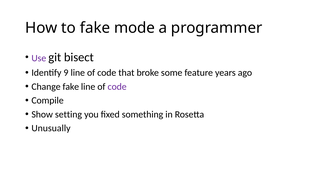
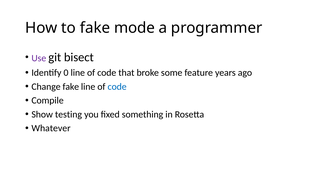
9: 9 -> 0 (66, 73)
code colour: purple -> blue (117, 87)
setting: setting -> testing (69, 114)
Unusually: Unusually -> Whatever (51, 128)
